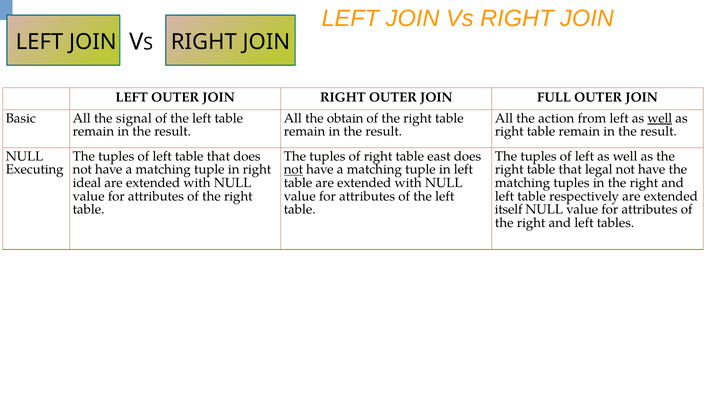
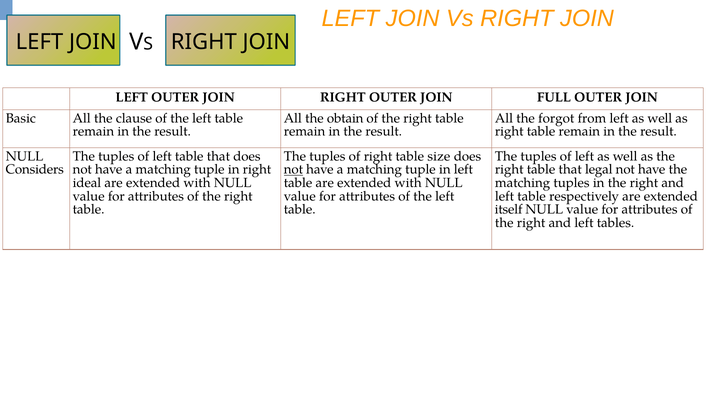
signal: signal -> clause (134, 118)
action: action -> forgot (556, 118)
well underline: present -> none (660, 118)
east: east -> size (439, 156)
Executing: Executing -> Considers (35, 170)
